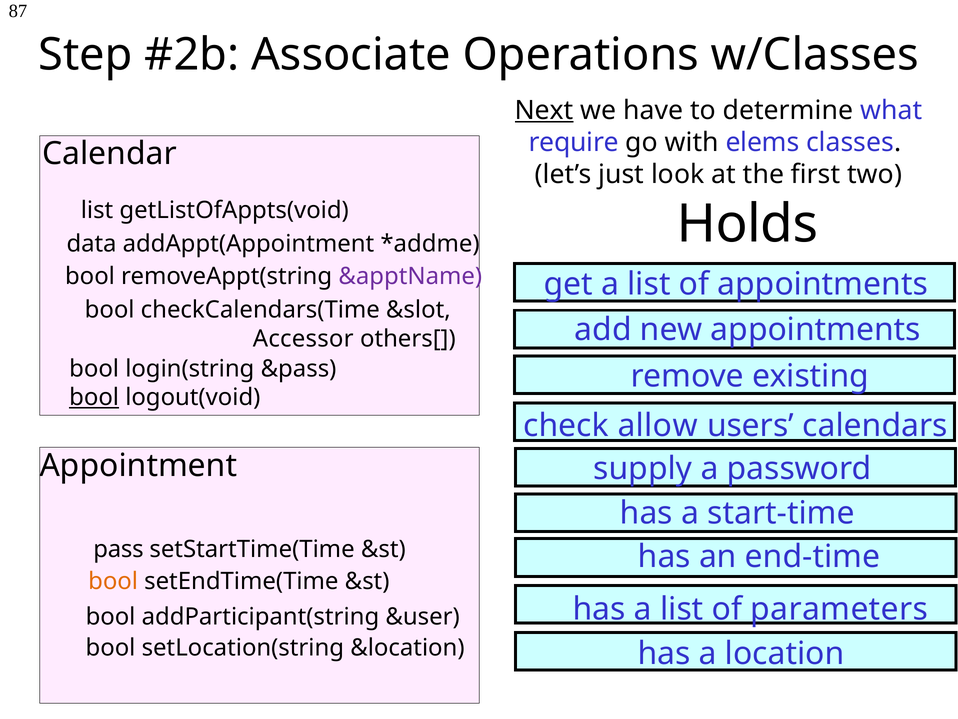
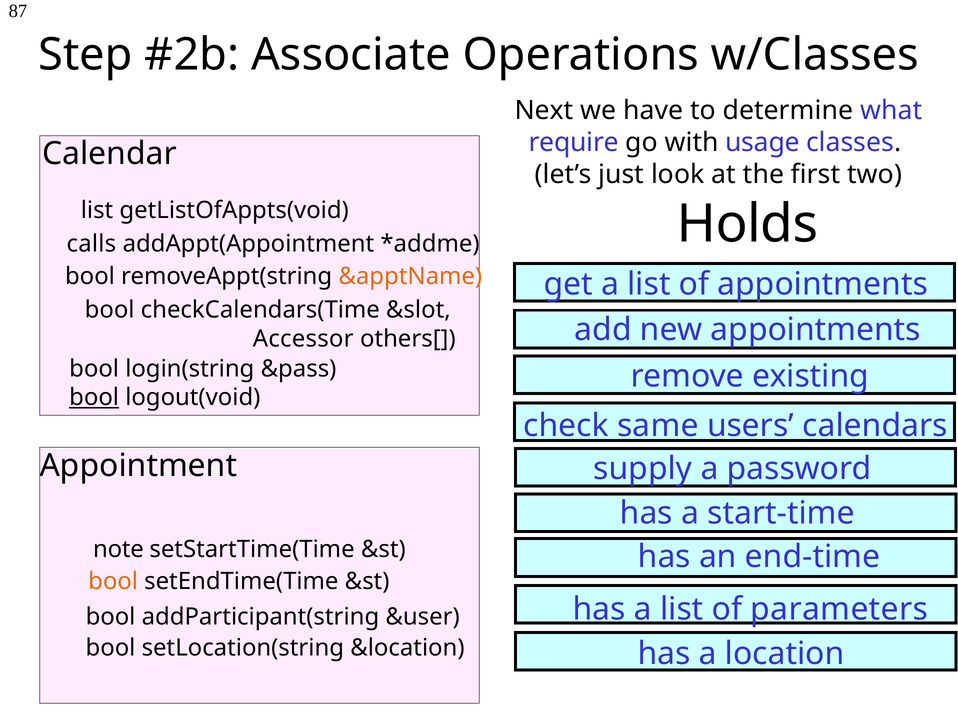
Next underline: present -> none (544, 110)
elems: elems -> usage (762, 142)
data: data -> calls (91, 243)
&apptName colour: purple -> orange (410, 276)
allow: allow -> same (658, 425)
pass: pass -> note (118, 549)
